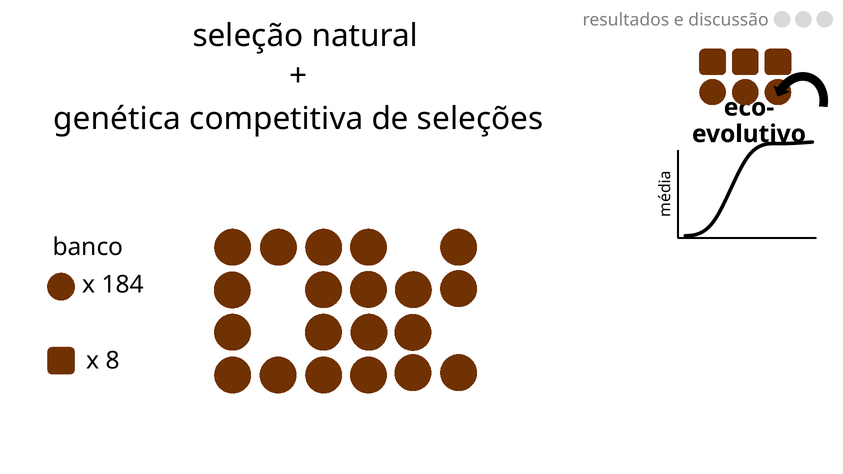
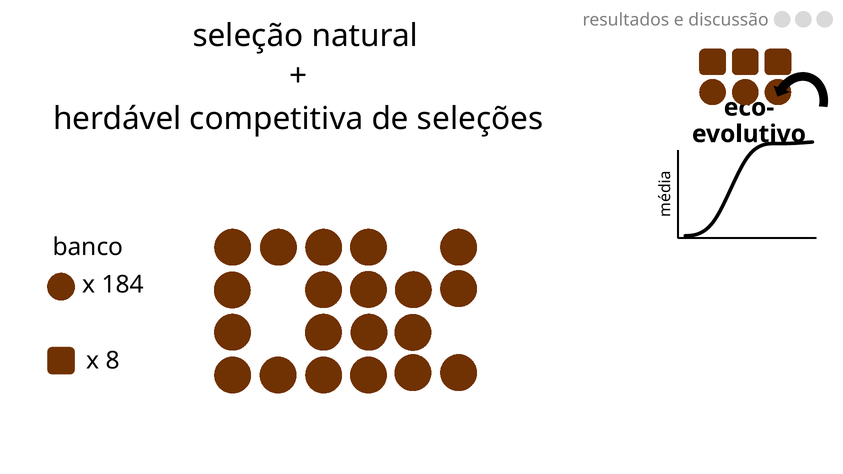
genética: genética -> herdável (117, 119)
